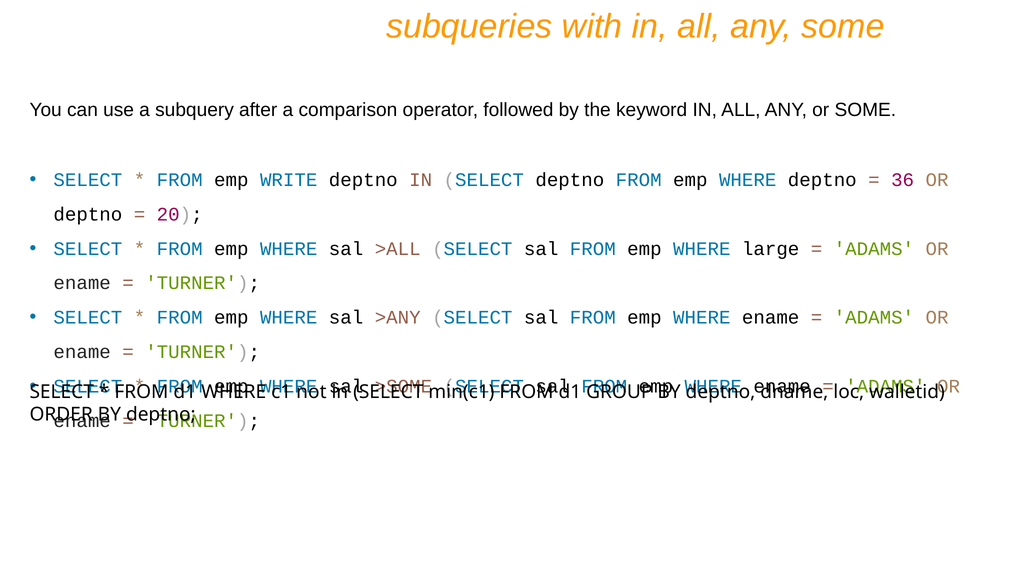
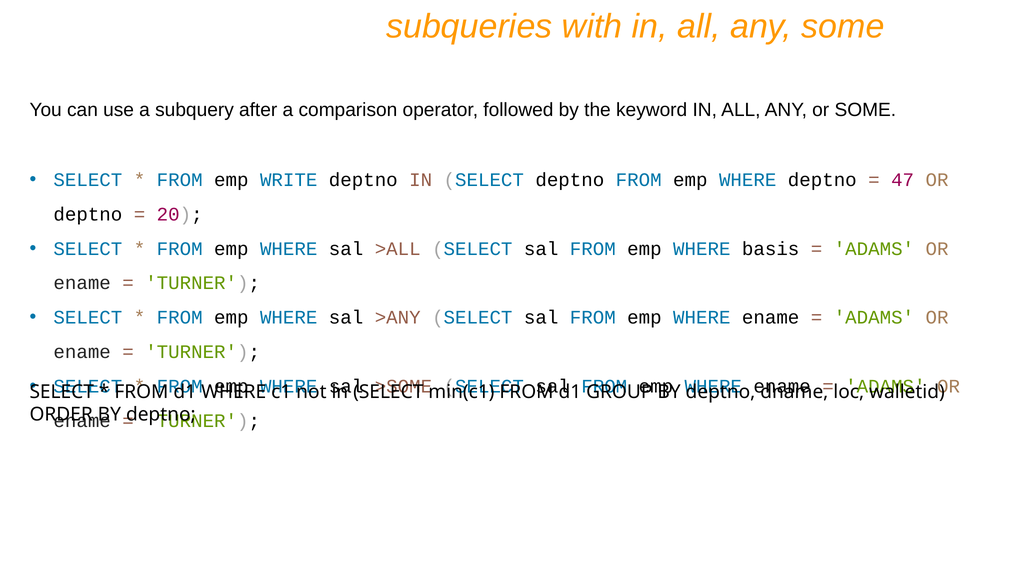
36: 36 -> 47 (903, 180)
large: large -> basis (771, 249)
